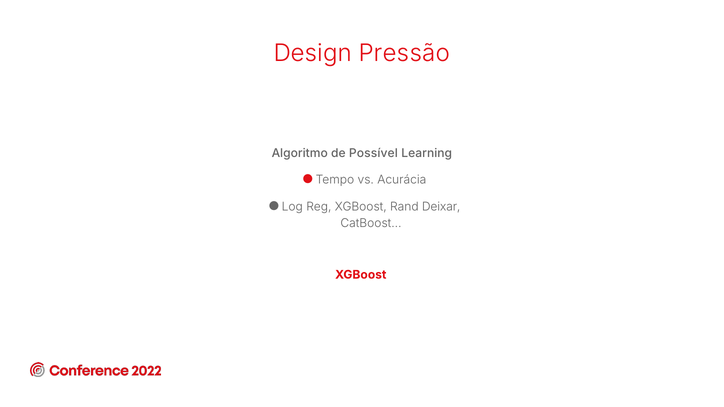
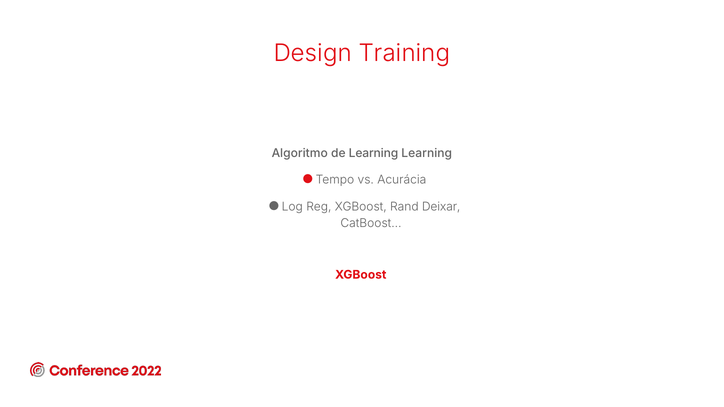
Pressão: Pressão -> Training (404, 54)
de Possível: Possível -> Learning (373, 153)
